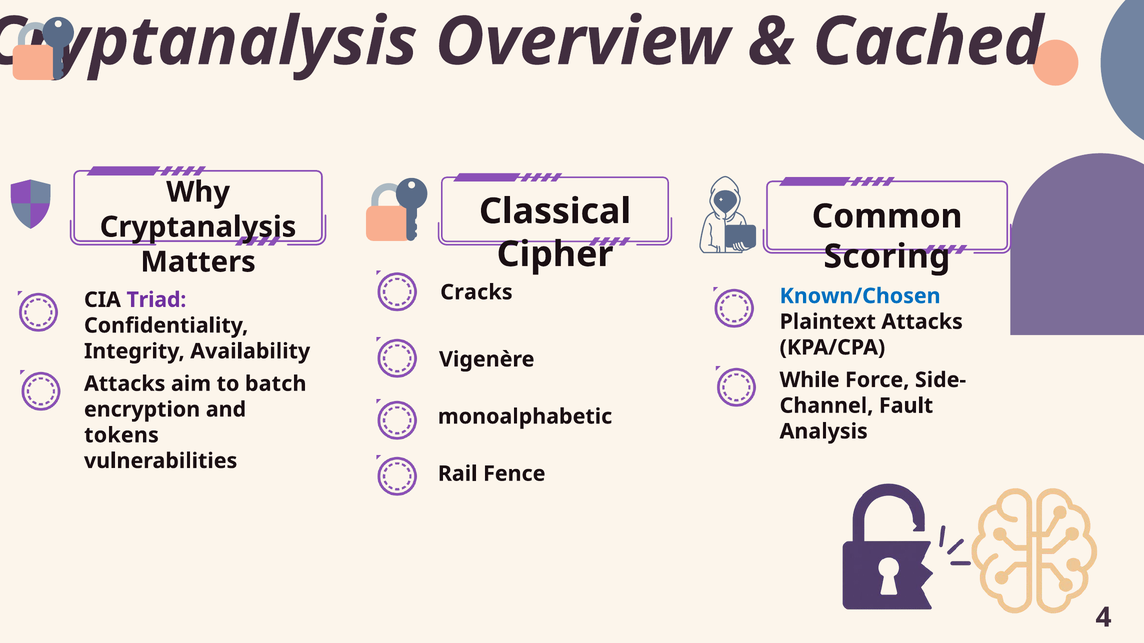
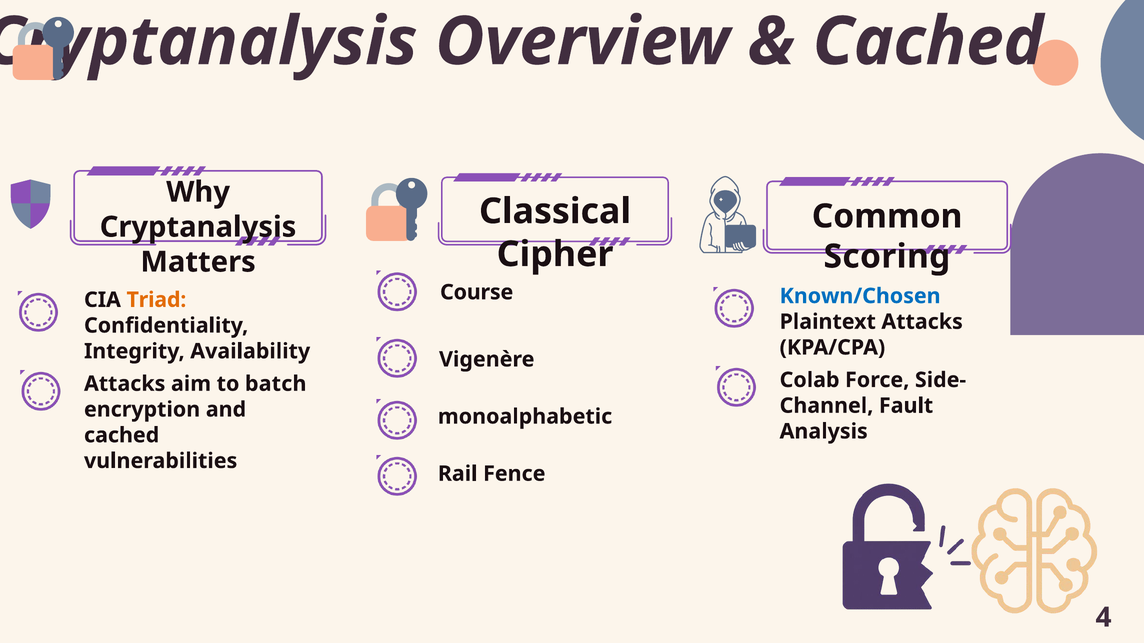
Cracks: Cracks -> Course (477, 292)
Triad colour: purple -> orange (156, 300)
While: While -> Colab (810, 380)
tokens: tokens -> cached (122, 436)
